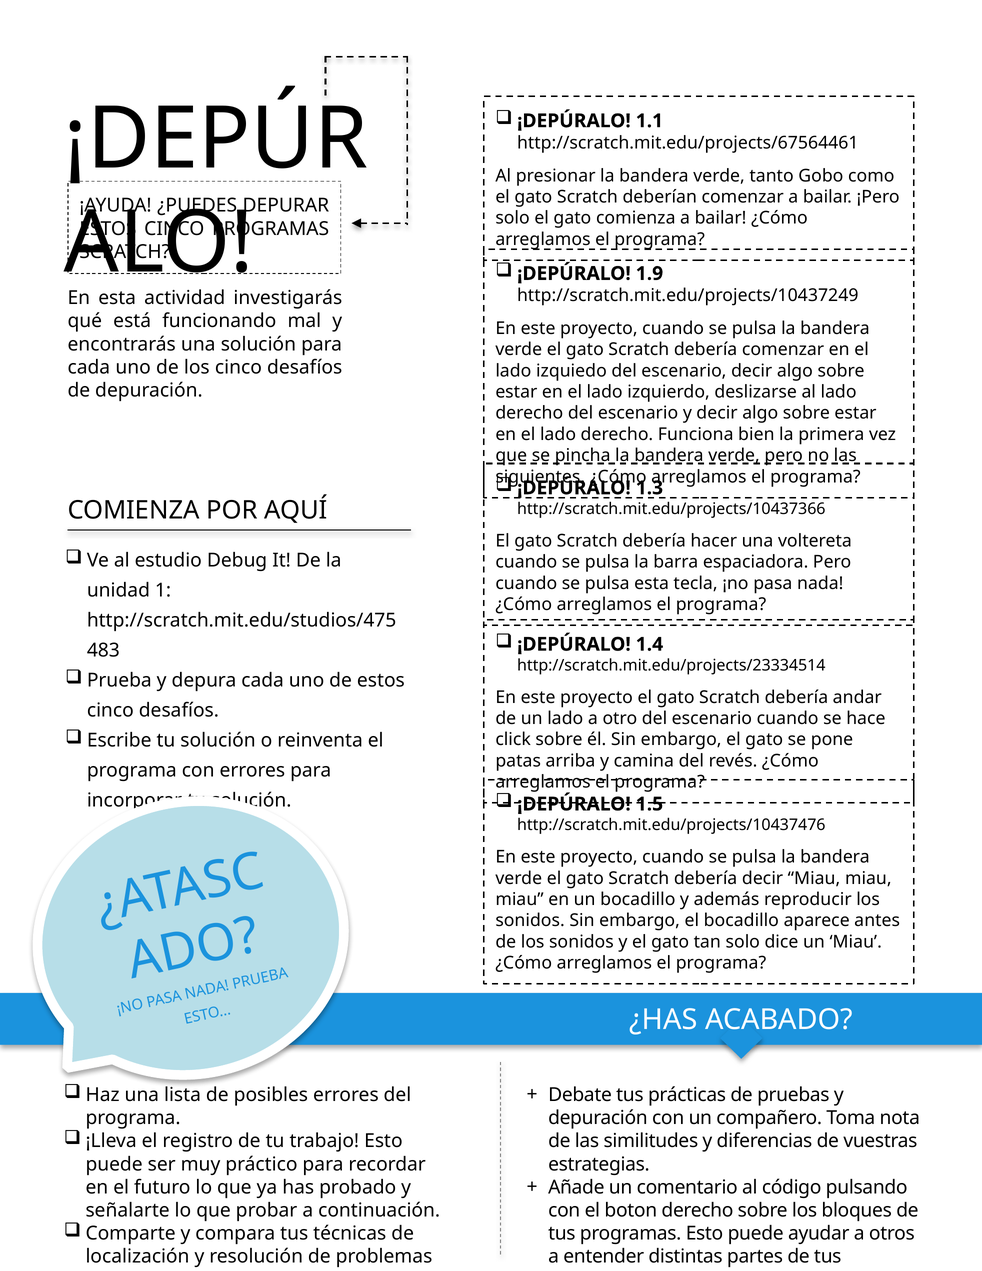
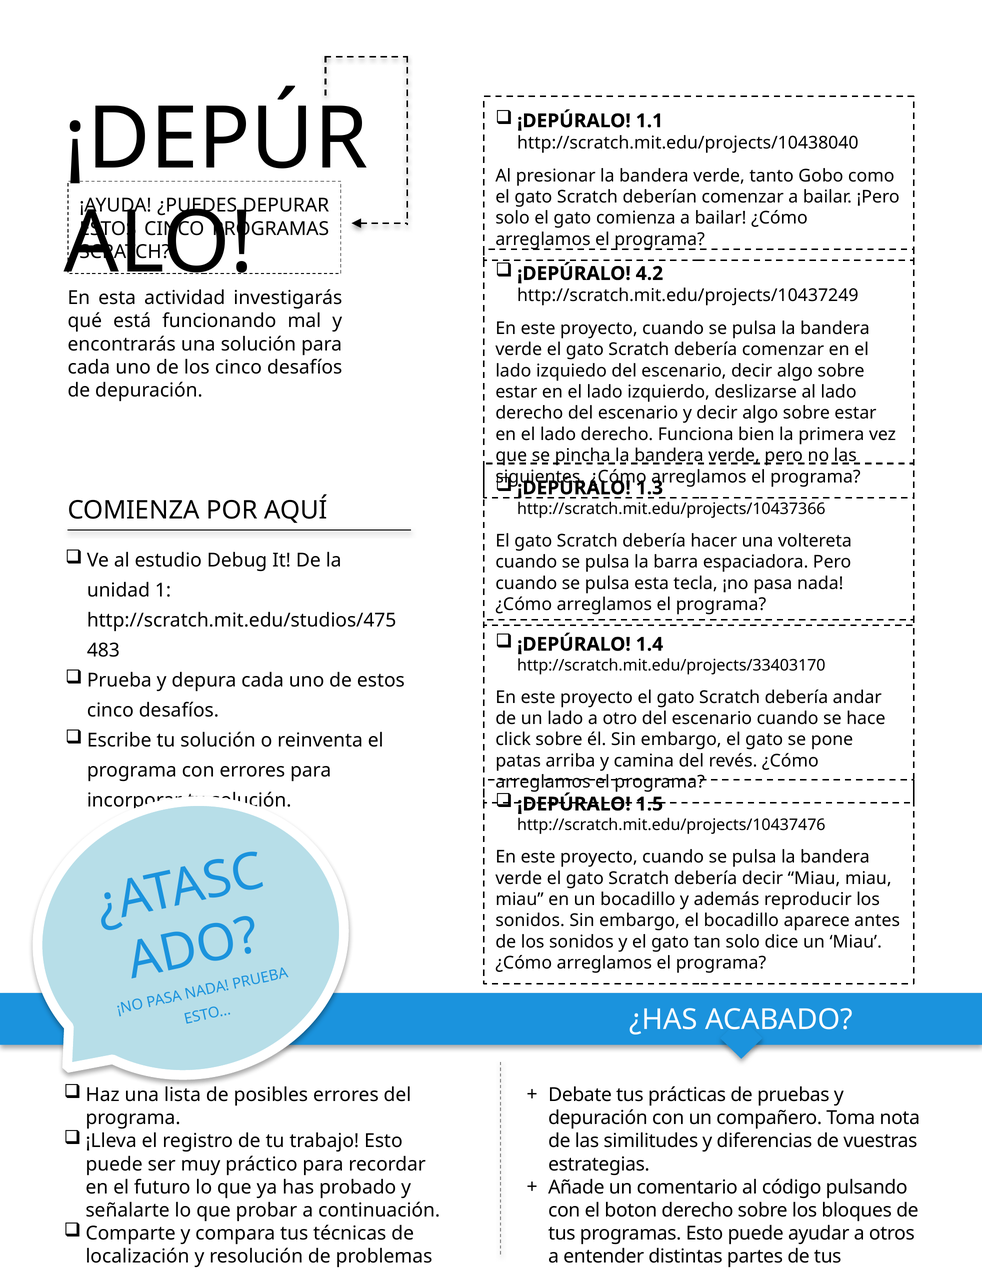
http://scratch.mit.edu/projects/67564461: http://scratch.mit.edu/projects/67564461 -> http://scratch.mit.edu/projects/10438040 (688, 143)
1.9: 1.9 -> 4.2 (649, 274)
http://scratch.mit.edu/projects/23334514: http://scratch.mit.edu/projects/23334514 -> http://scratch.mit.edu/projects/33403170 (671, 665)
